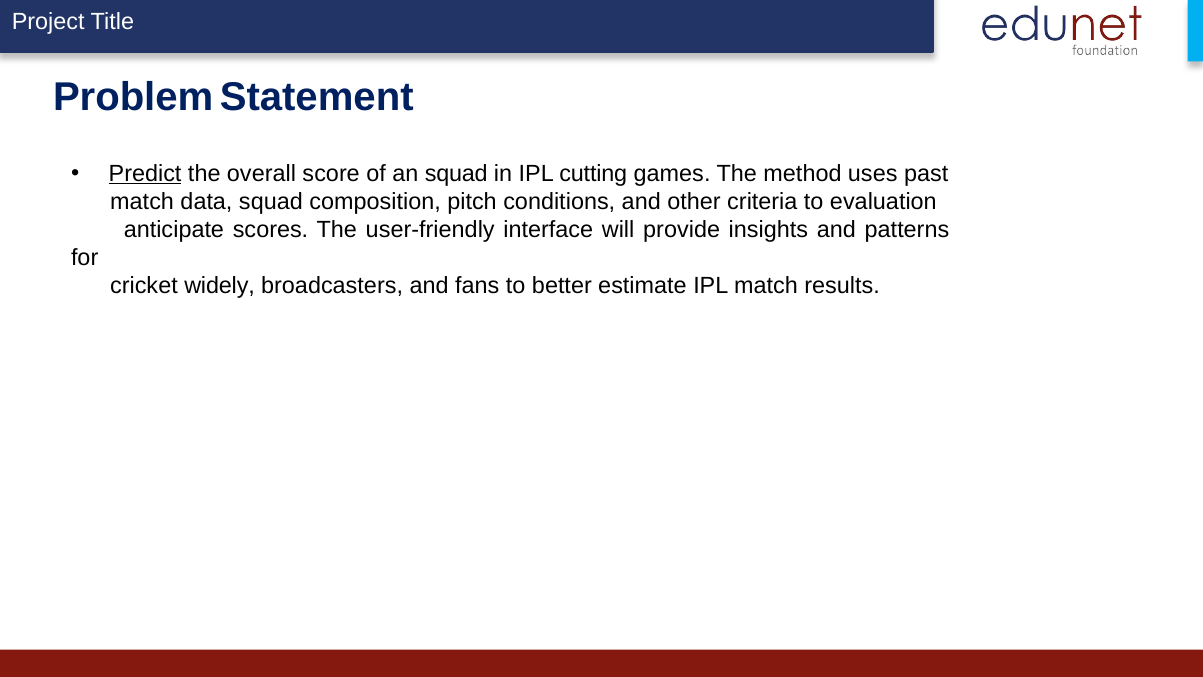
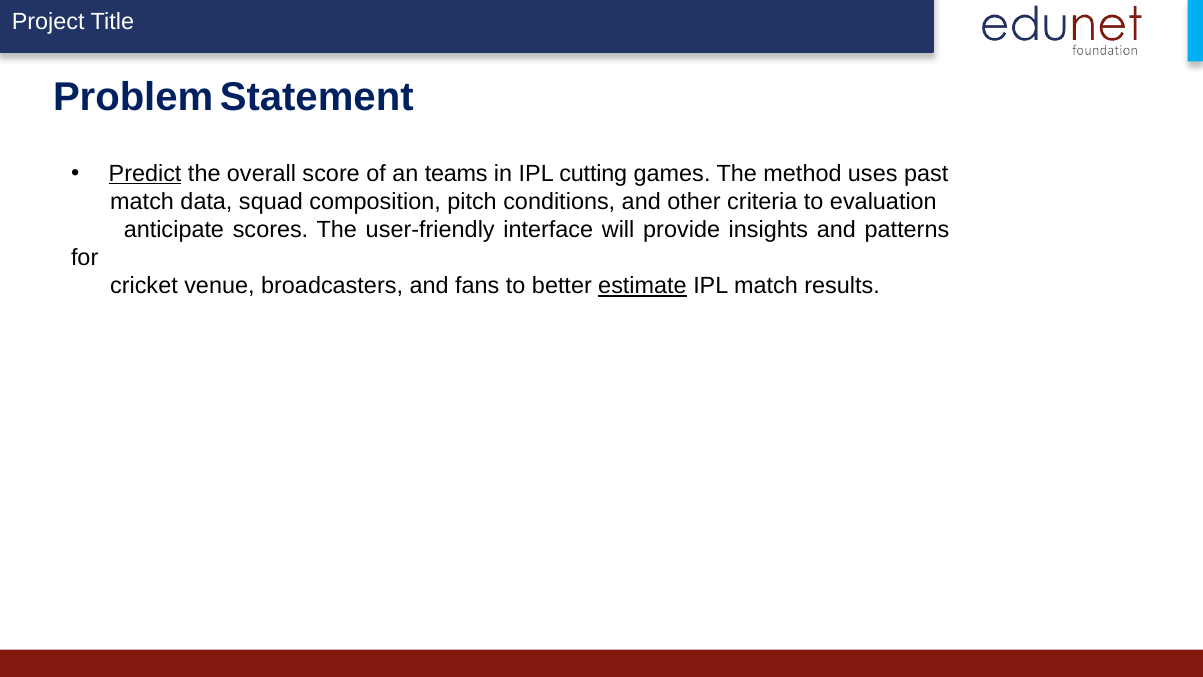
an squad: squad -> teams (456, 174)
widely: widely -> venue (219, 286)
estimate underline: none -> present (642, 286)
